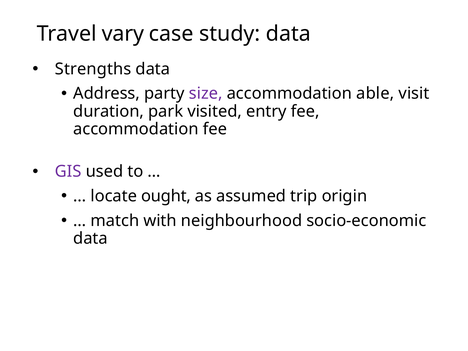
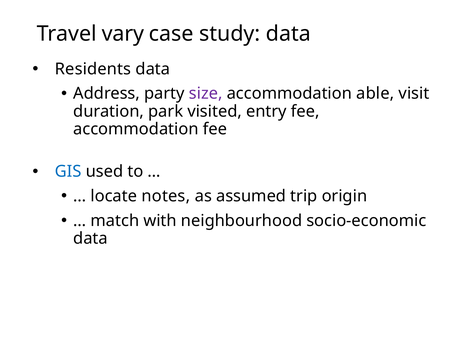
Strengths: Strengths -> Residents (93, 69)
GIS colour: purple -> blue (68, 172)
ought: ought -> notes (166, 196)
